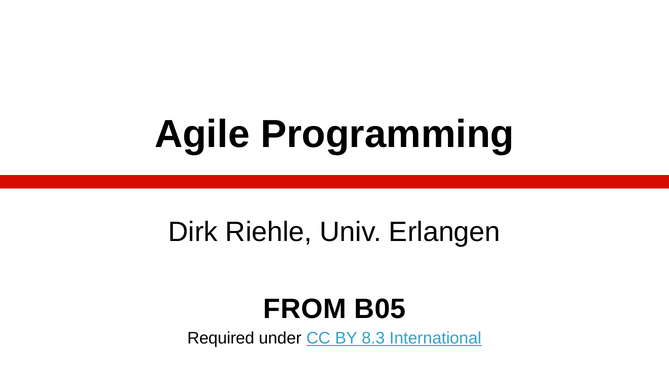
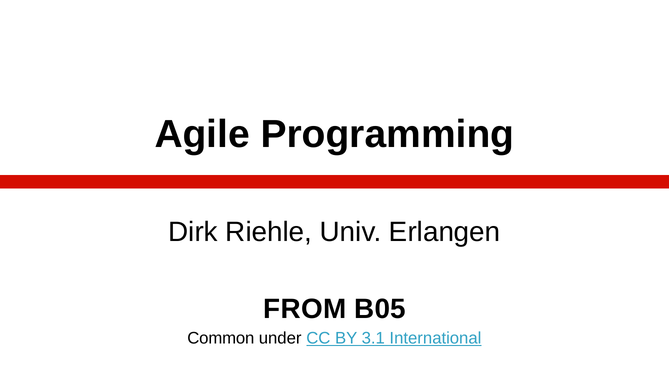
Required: Required -> Common (221, 338)
8.3: 8.3 -> 3.1 (373, 338)
